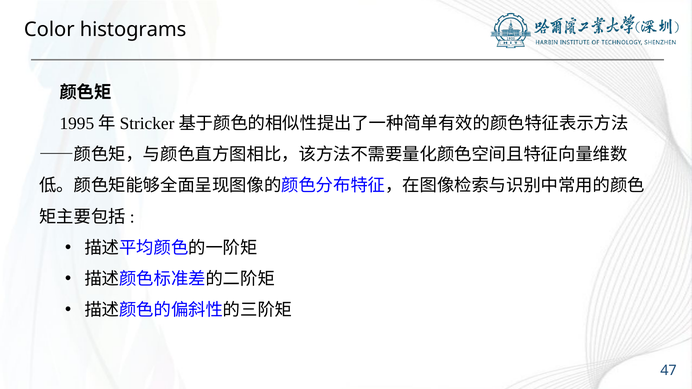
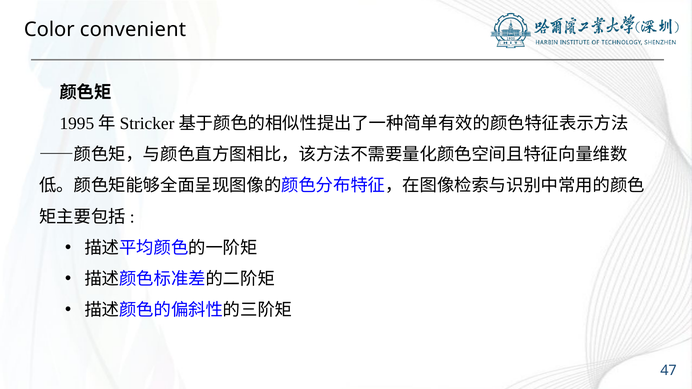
histograms: histograms -> convenient (133, 30)
